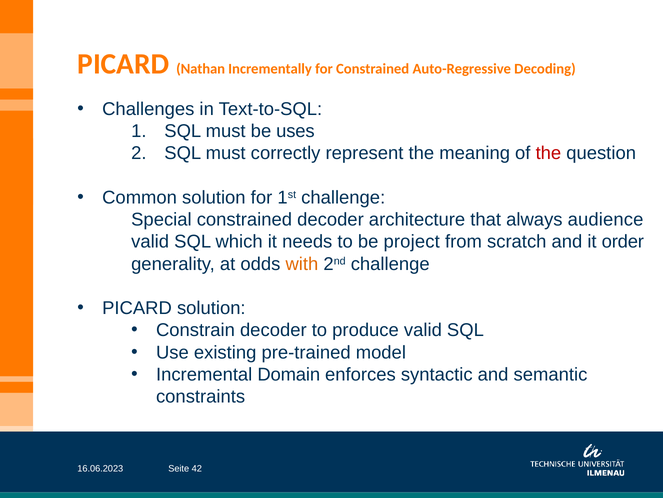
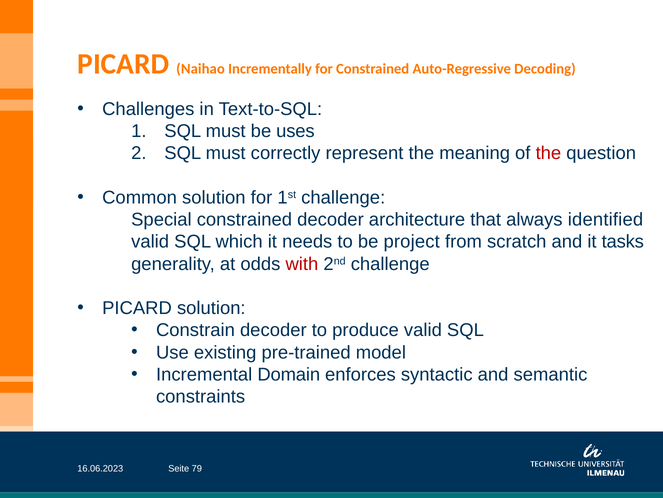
Nathan: Nathan -> Naihao (201, 69)
audience: audience -> identified (606, 219)
order: order -> tasks (623, 241)
with colour: orange -> red (302, 264)
42: 42 -> 79 (197, 468)
